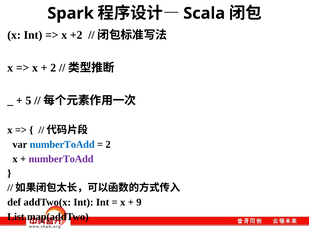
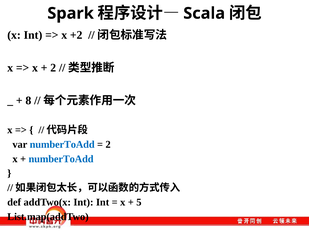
5: 5 -> 8 (28, 100)
numberToAdd colour: purple -> blue (61, 159)
9: 9 -> 5 (139, 202)
